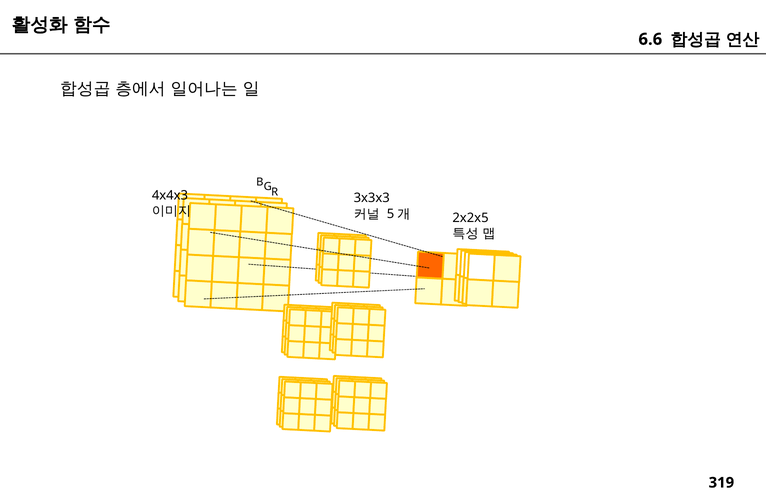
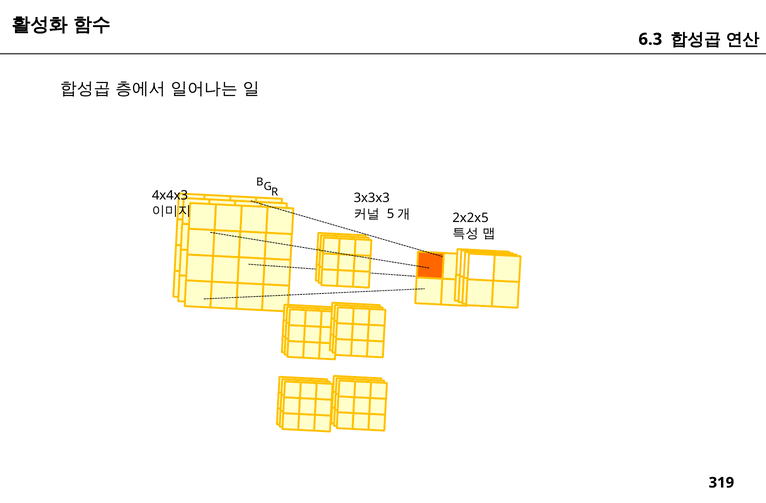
6.6: 6.6 -> 6.3 (650, 39)
